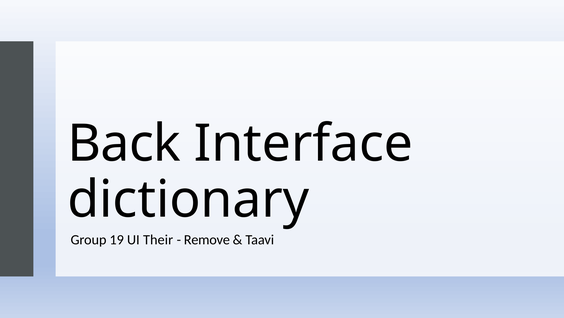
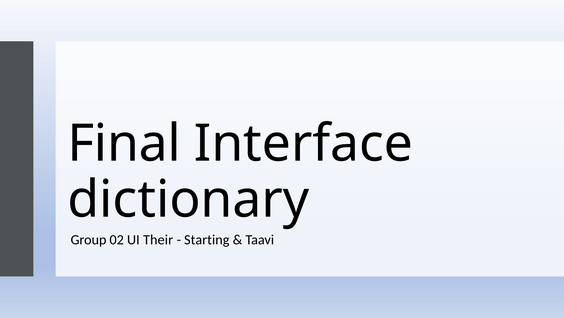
Back: Back -> Final (124, 144)
19: 19 -> 02 (117, 239)
Remove: Remove -> Starting (207, 239)
